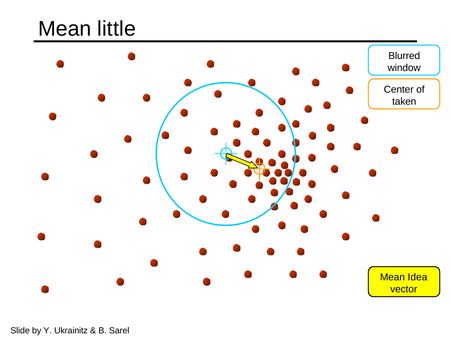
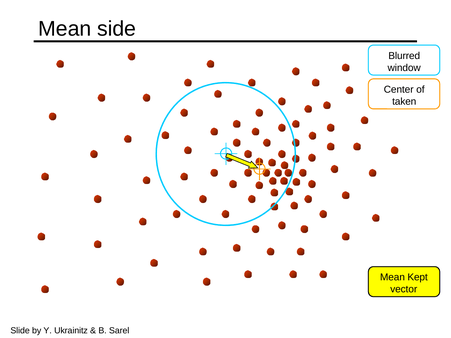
little: little -> side (117, 29)
Idea: Idea -> Kept (418, 278)
